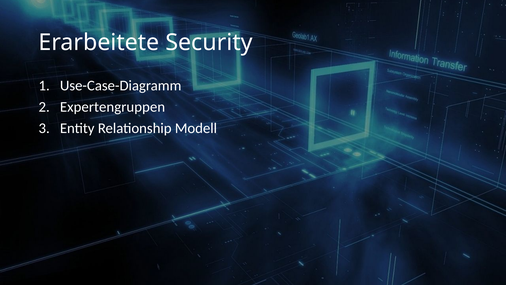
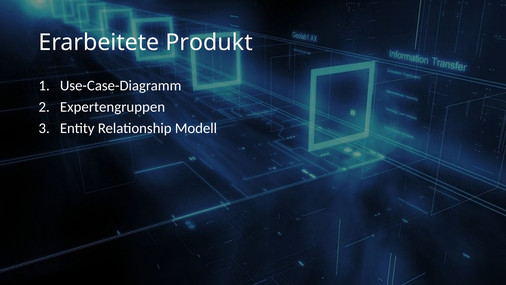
Security: Security -> Produkt (209, 43)
